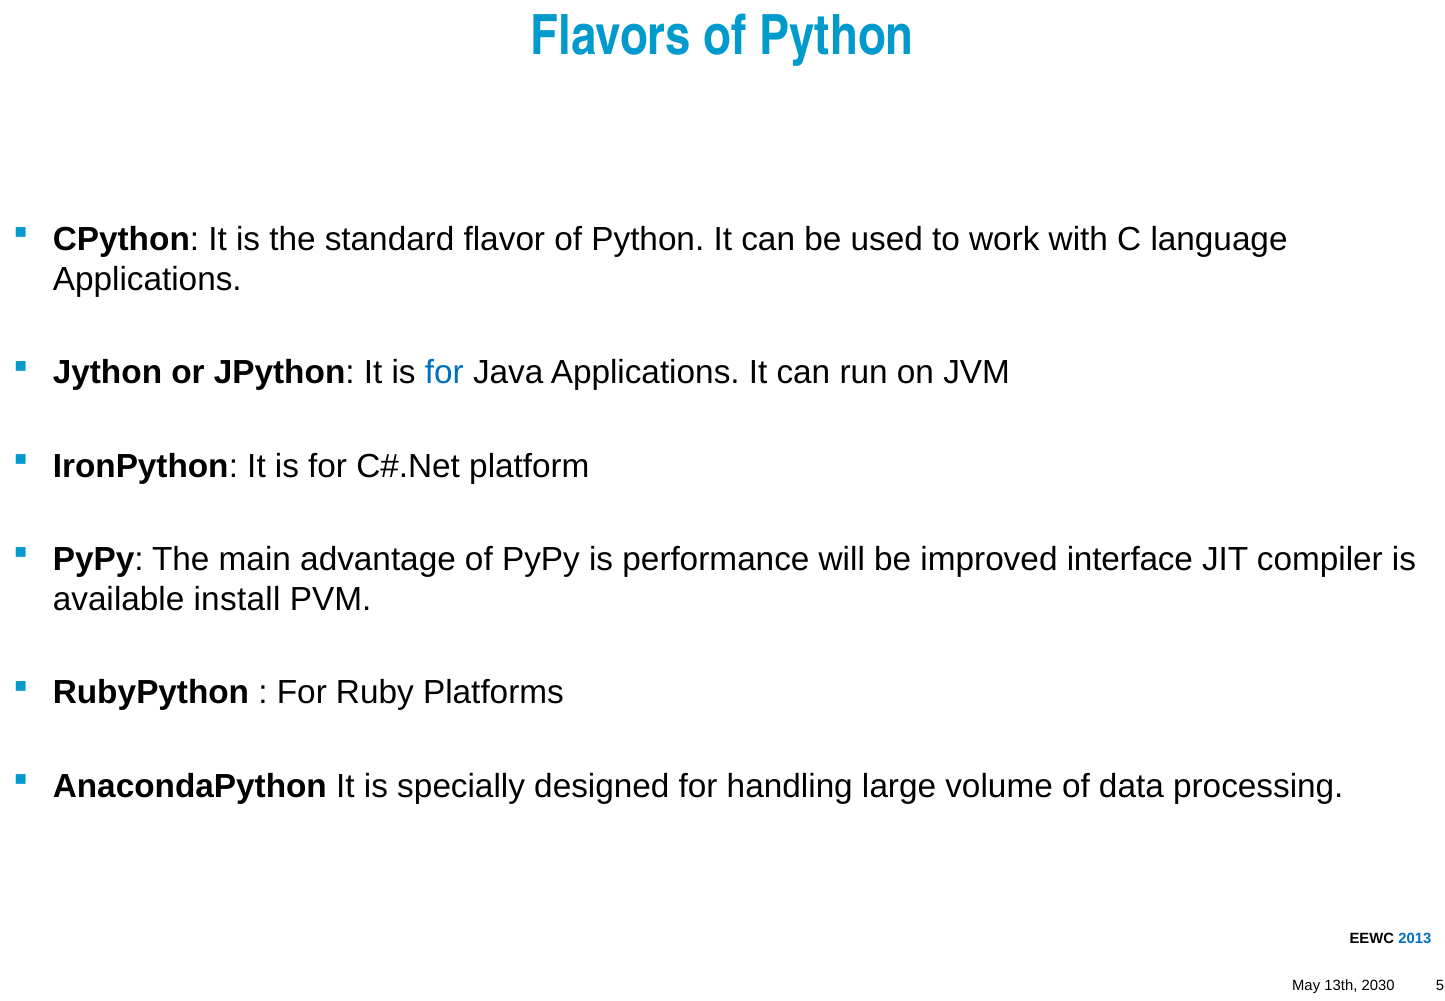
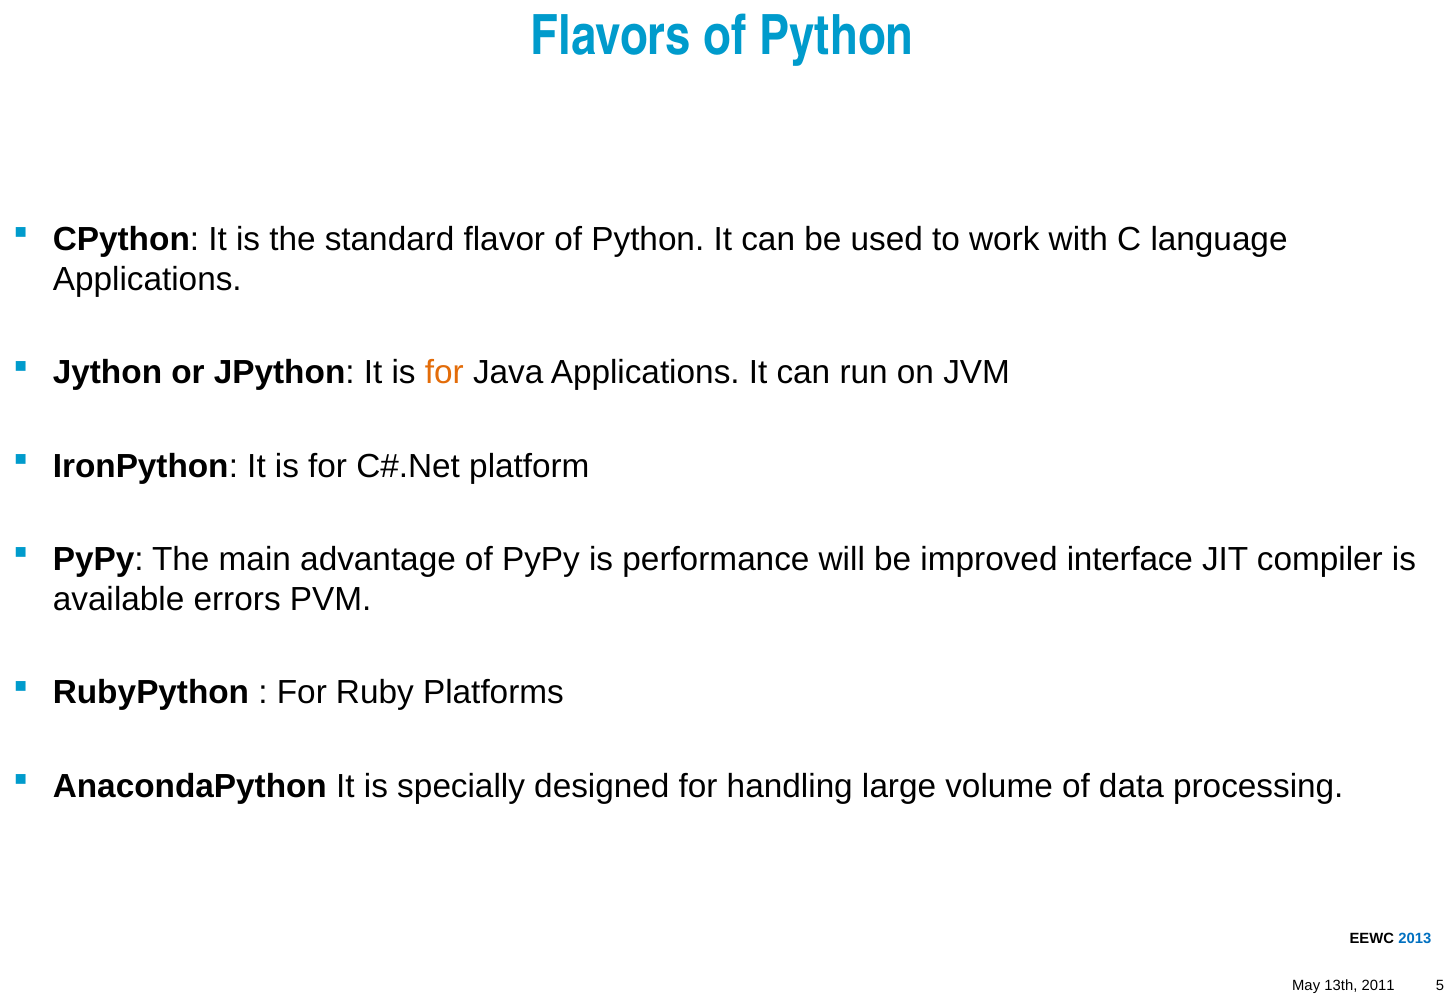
for colour: blue -> orange (444, 372)
install: install -> errors (237, 599)
2030: 2030 -> 2011 (1378, 985)
